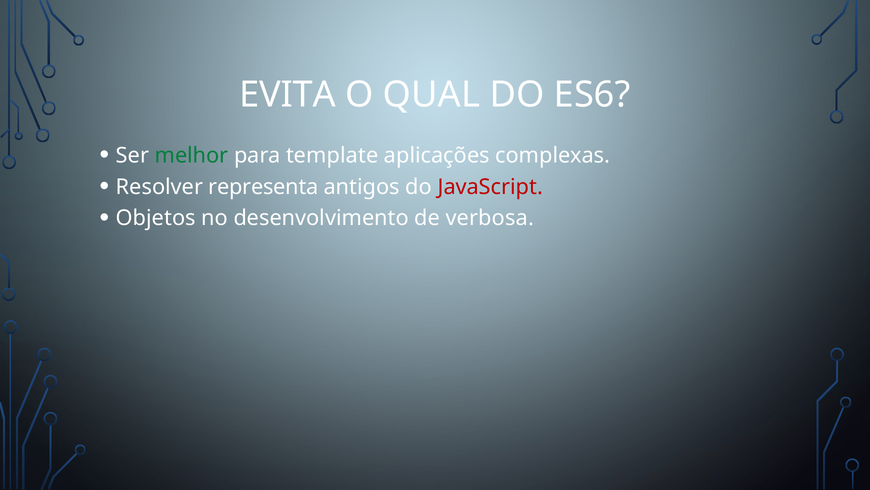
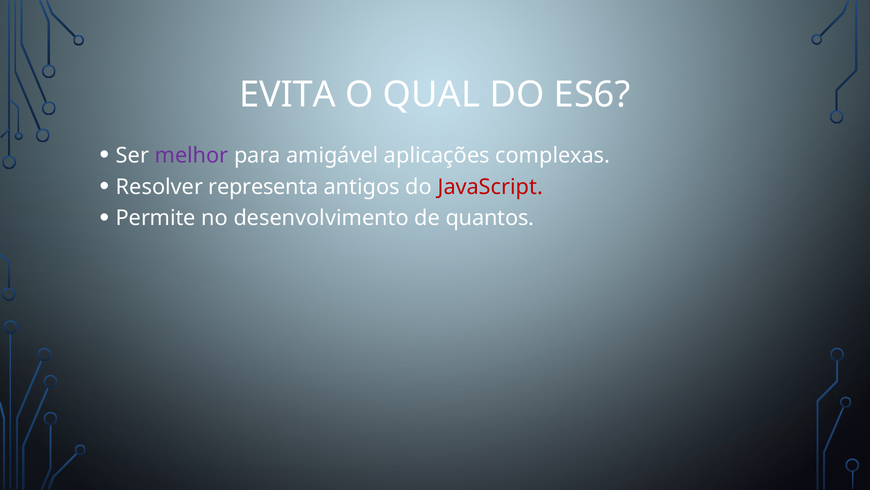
melhor colour: green -> purple (192, 155)
template: template -> amigável (332, 155)
Objetos: Objetos -> Permite (156, 218)
verbosa: verbosa -> quantos (490, 218)
